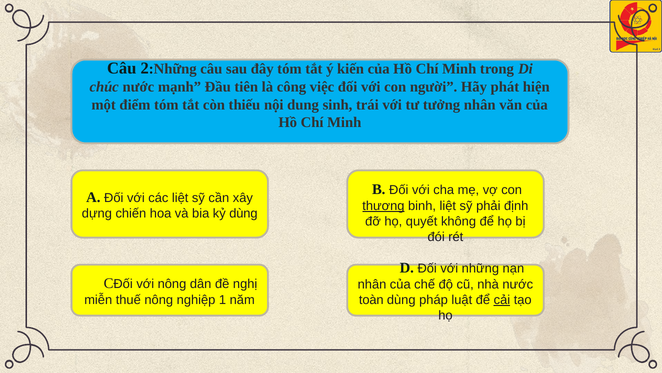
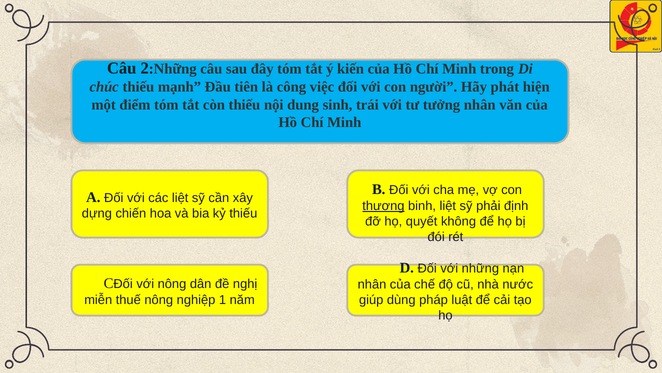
chúc nước: nước -> thiếu (138, 87)
kỷ dùng: dùng -> thiếu (243, 213)
toàn: toàn -> giúp (371, 299)
cải underline: present -> none (502, 299)
